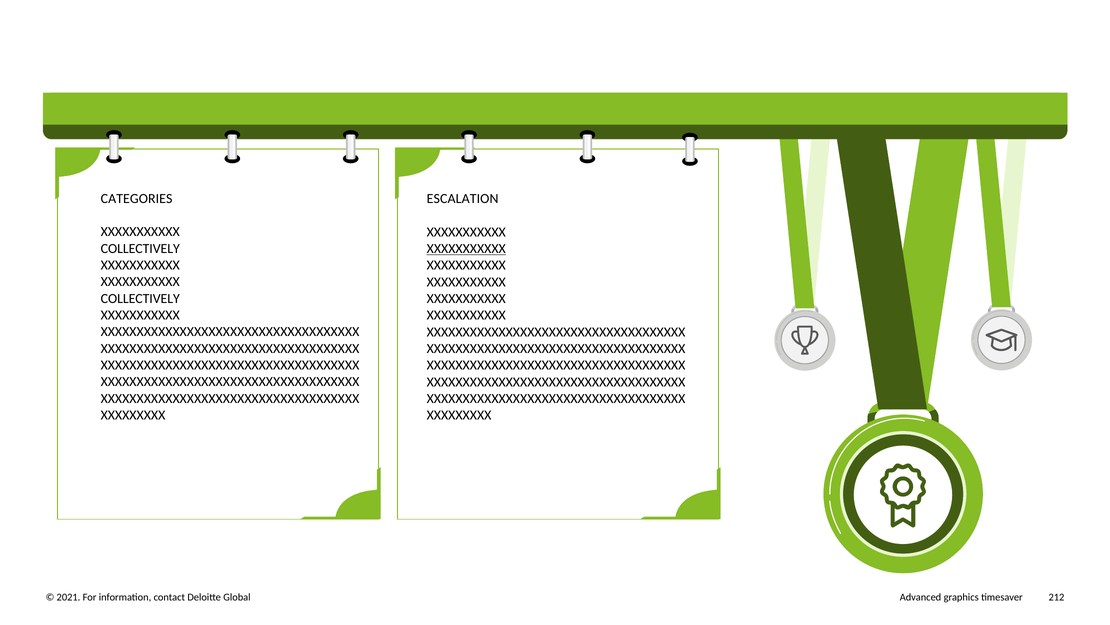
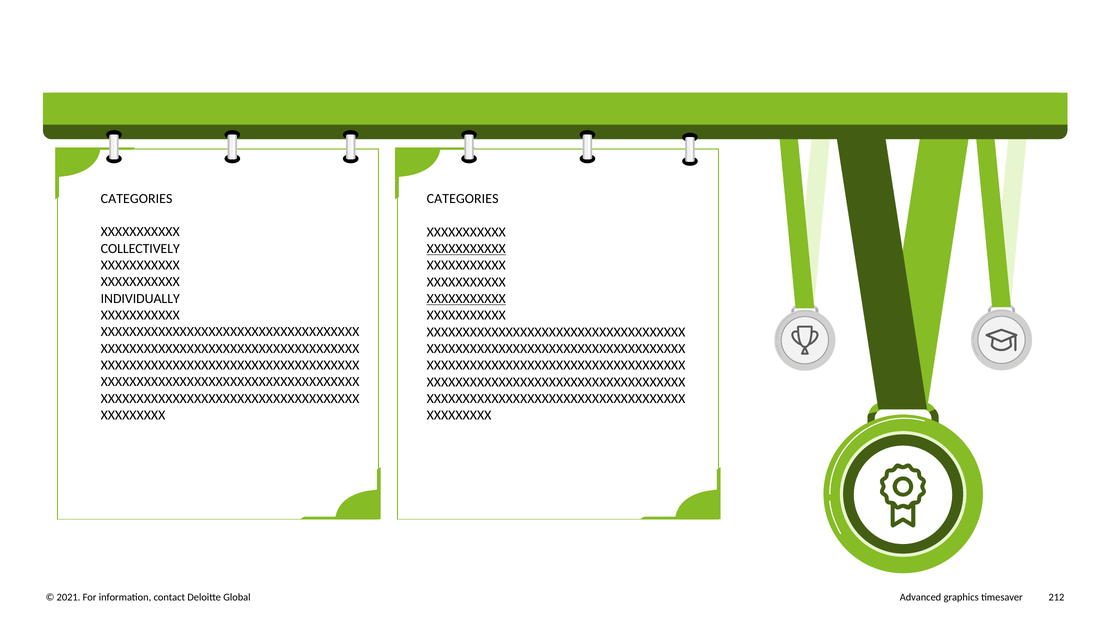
ESCALATION: ESCALATION -> CATEGORIES (463, 199)
COLLECTIVELY: COLLECTIVELY -> INDIVIDUALLY (140, 298)
XXXXXXXXXXX underline: none -> present (466, 298)
